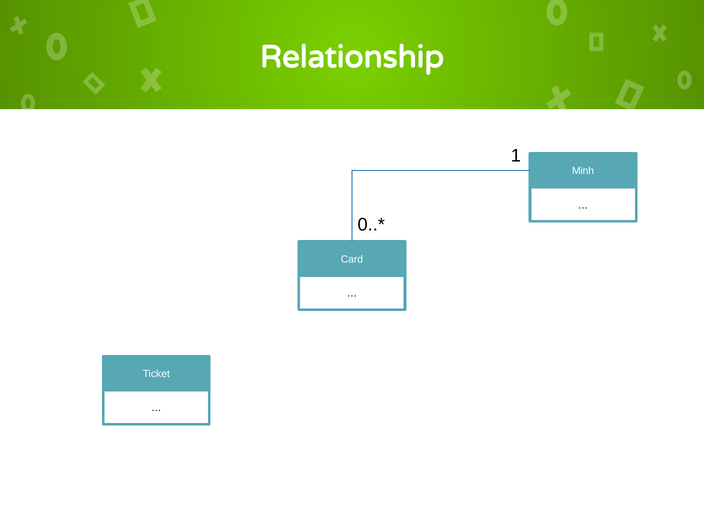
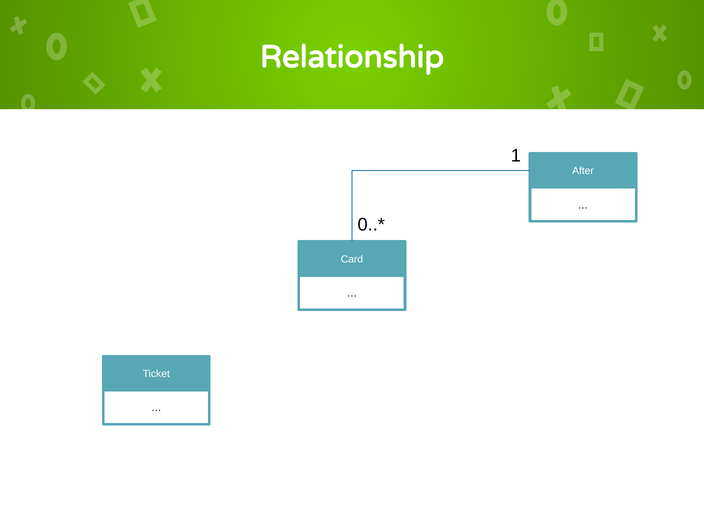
Minh: Minh -> After (583, 171)
